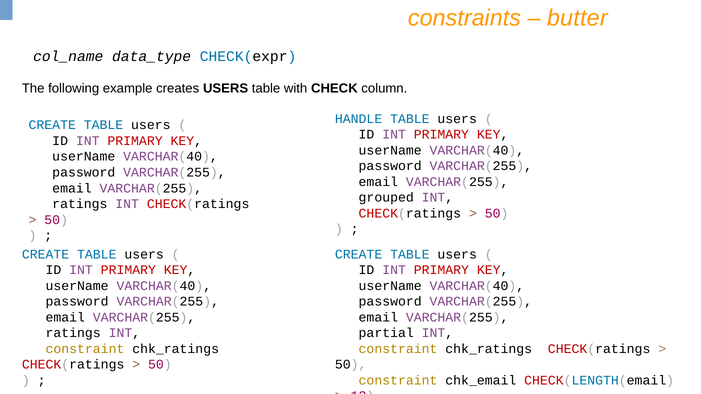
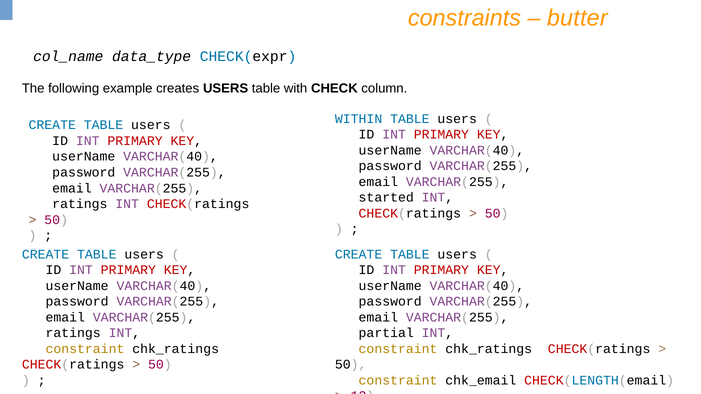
HANDLE: HANDLE -> WITHIN (359, 119)
grouped: grouped -> started (386, 198)
